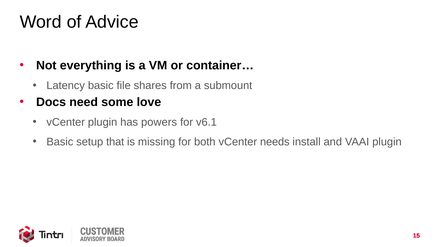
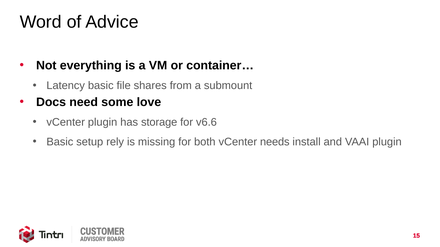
powers: powers -> storage (159, 123)
v6.1: v6.1 -> v6.6 (206, 123)
that: that -> rely (115, 142)
